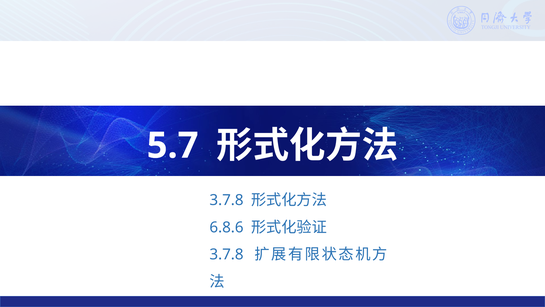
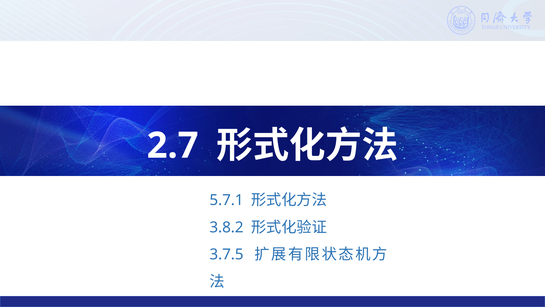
5.7: 5.7 -> 2.7 (173, 145)
3.7.8: 3.7.8 -> 5.7.1 (227, 200)
6.8.6: 6.8.6 -> 3.8.2 (227, 227)
3.7.8: 3.7.8 -> 3.7.5 (227, 254)
